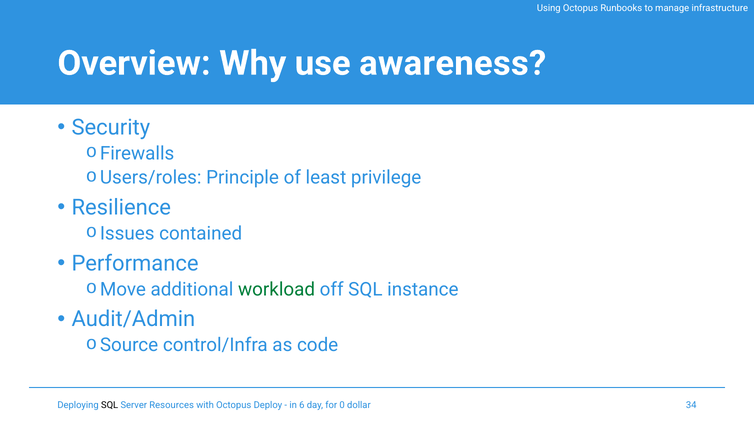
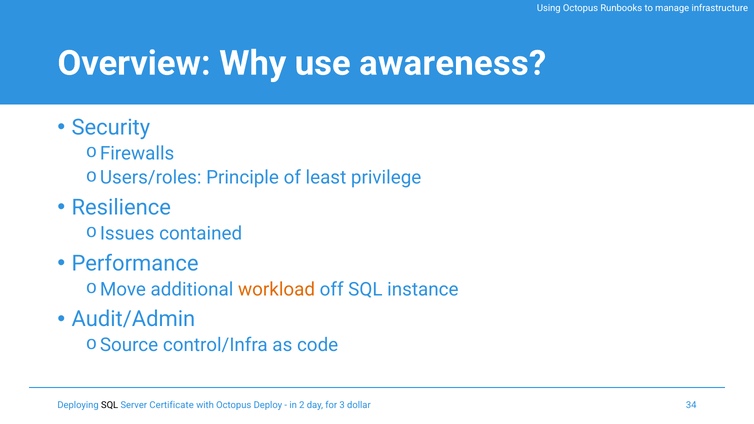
workload colour: green -> orange (277, 289)
Resources: Resources -> Certificate (172, 405)
6: 6 -> 2 (302, 405)
0: 0 -> 3 (342, 405)
